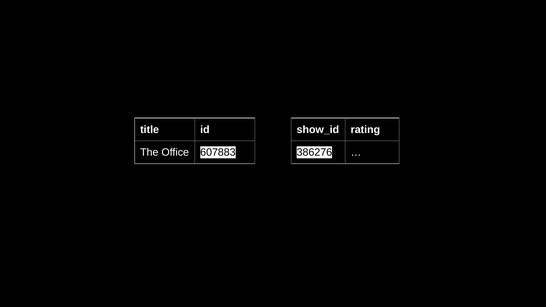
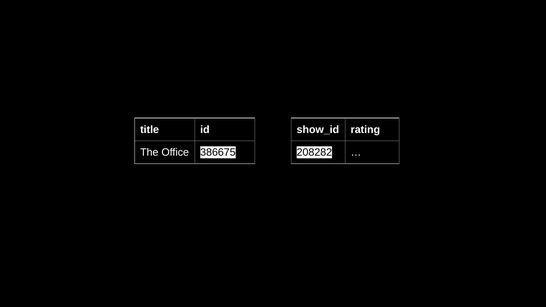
607883: 607883 -> 386675 (218, 152)
386276: 386276 -> 208282 (314, 152)
